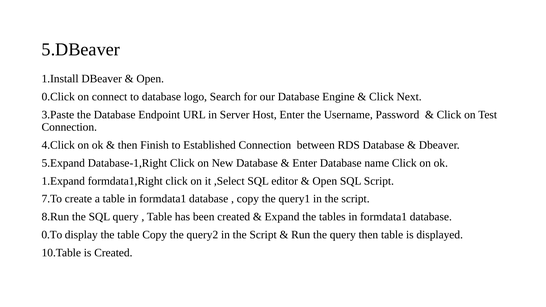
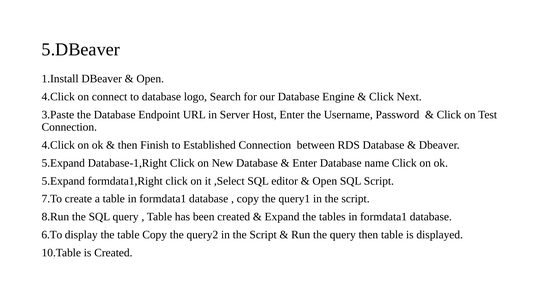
0.Click: 0.Click -> 4.Click (58, 97)
1.Expand: 1.Expand -> 5.Expand (63, 181)
0.To: 0.To -> 6.To (52, 235)
